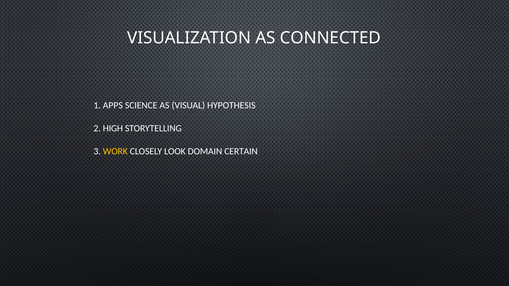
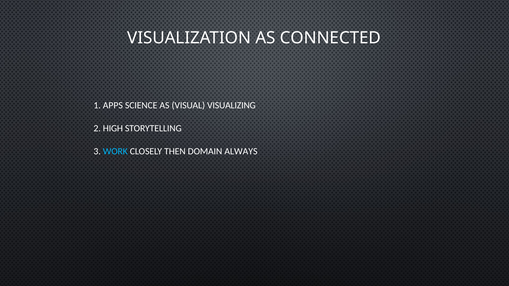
HYPOTHESIS: HYPOTHESIS -> VISUALIZING (231, 106)
WORK colour: yellow -> light blue (115, 151)
LOOK: LOOK -> THEN (175, 151)
CERTAIN: CERTAIN -> ALWAYS (241, 151)
